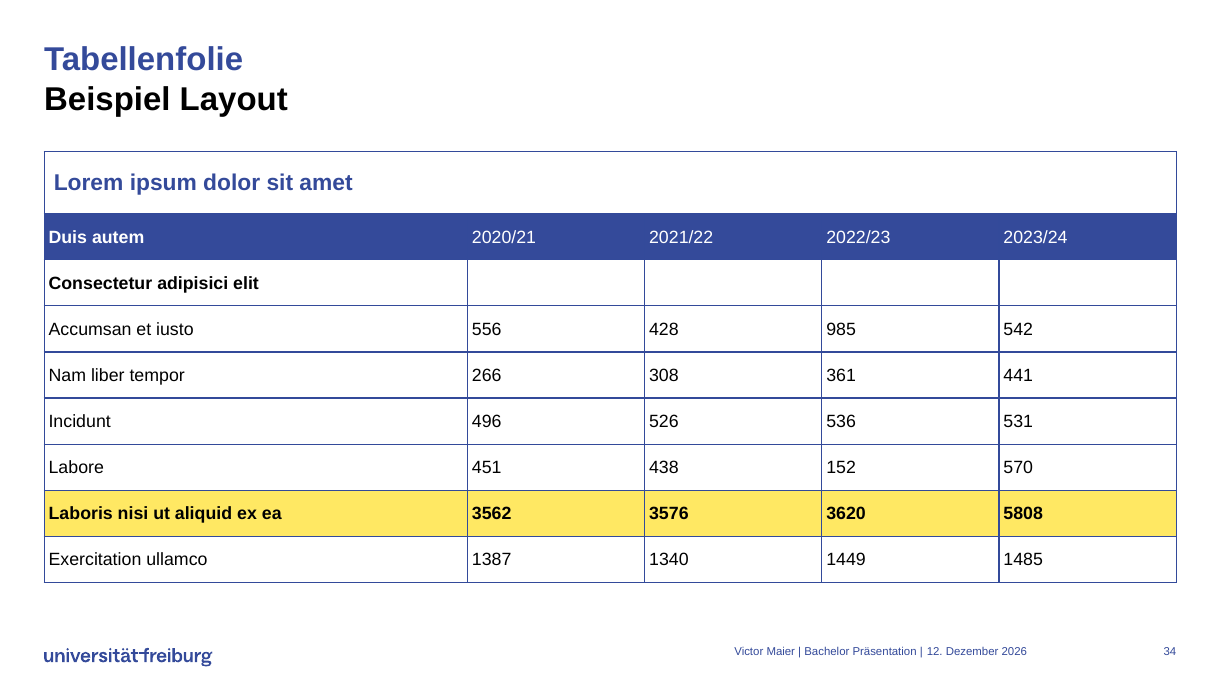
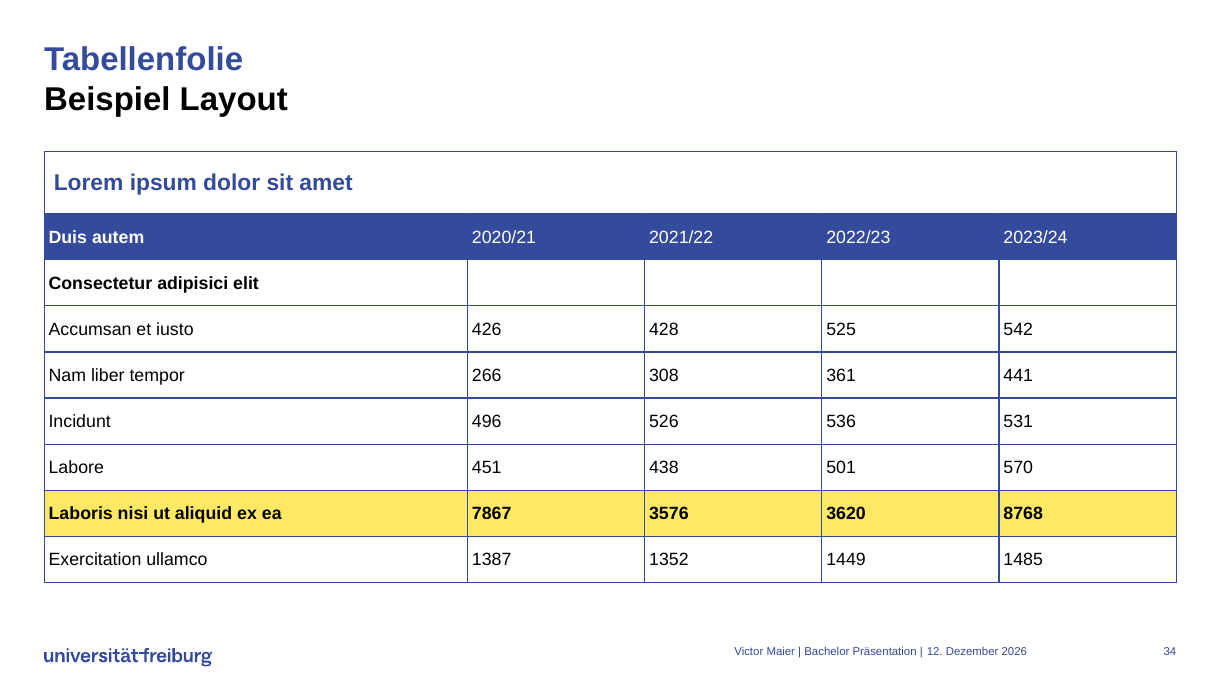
556: 556 -> 426 (487, 330)
985: 985 -> 525 (841, 330)
152: 152 -> 501 (841, 468)
3562: 3562 -> 7867 (492, 514)
5808: 5808 -> 8768 (1023, 514)
1340: 1340 -> 1352 (669, 560)
